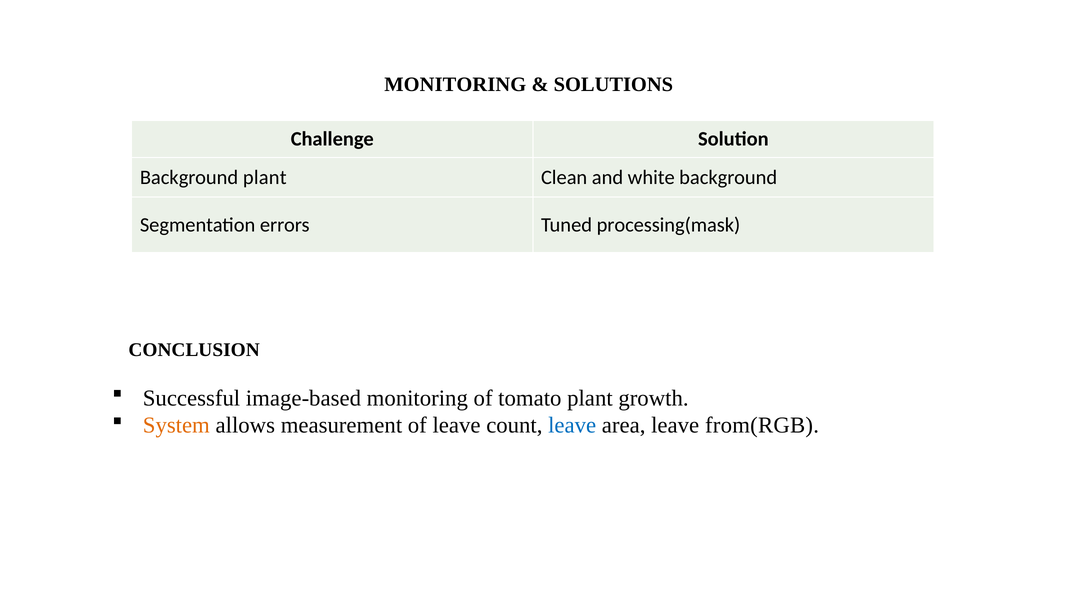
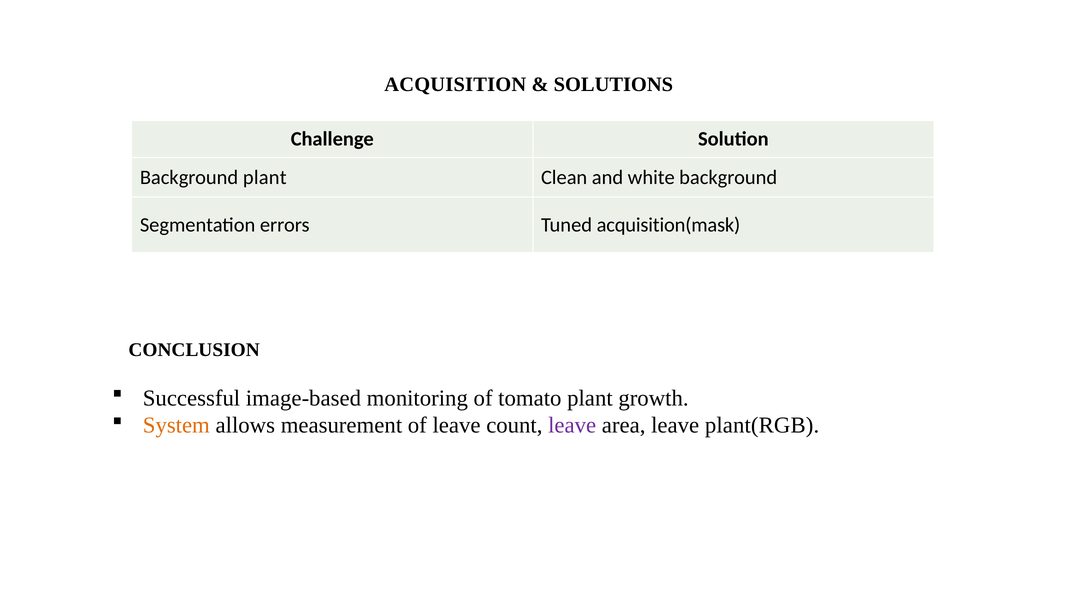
MONITORING: MONITORING -> ACQUISITION (455, 85)
processing(mask: processing(mask -> acquisition(mask (668, 225)
leave colour: blue -> purple (572, 426)
from(RGB: from(RGB -> plant(RGB (762, 426)
